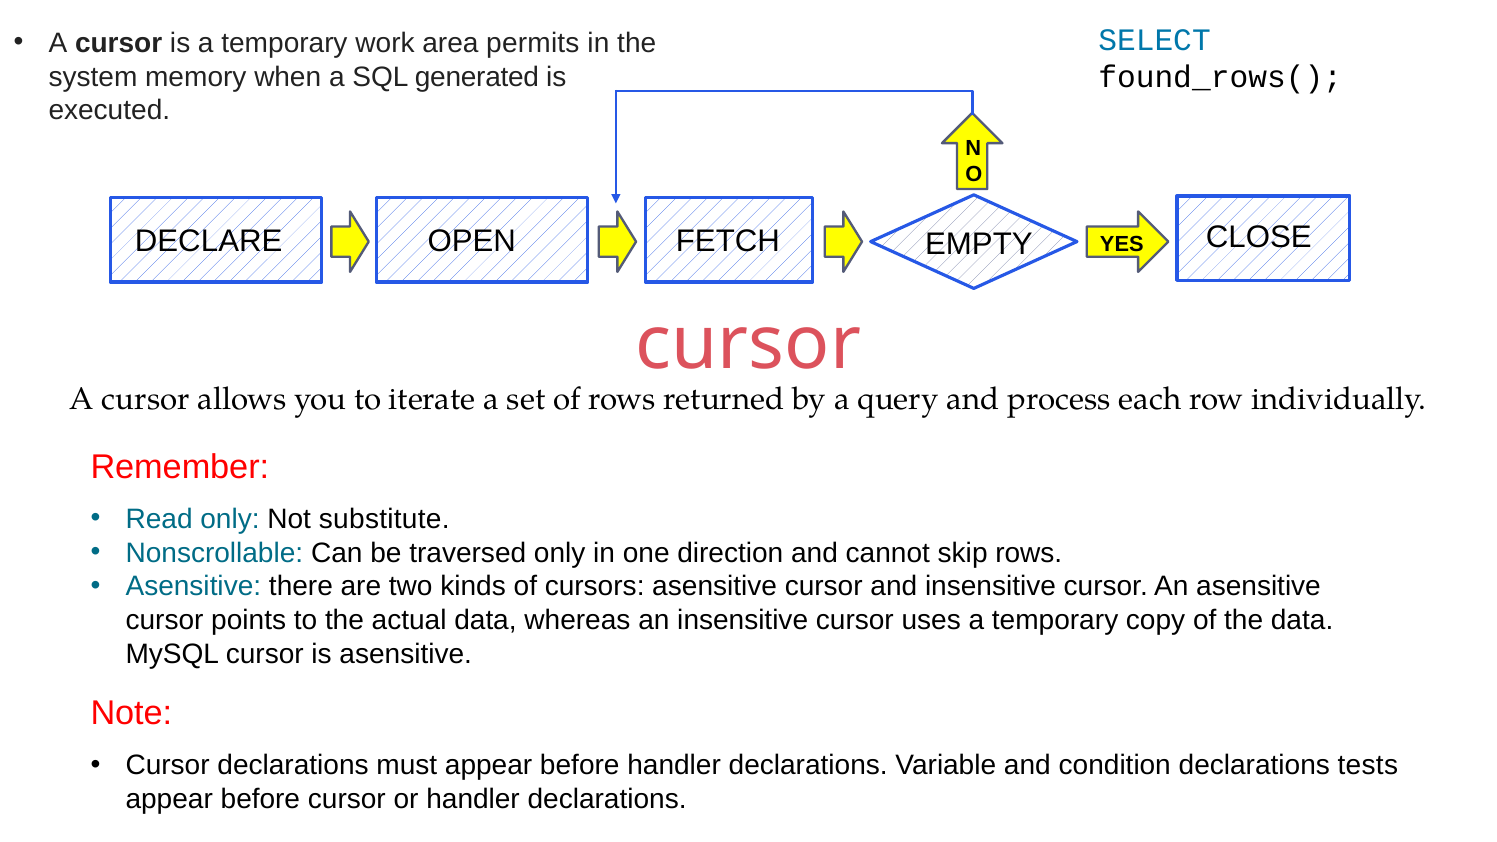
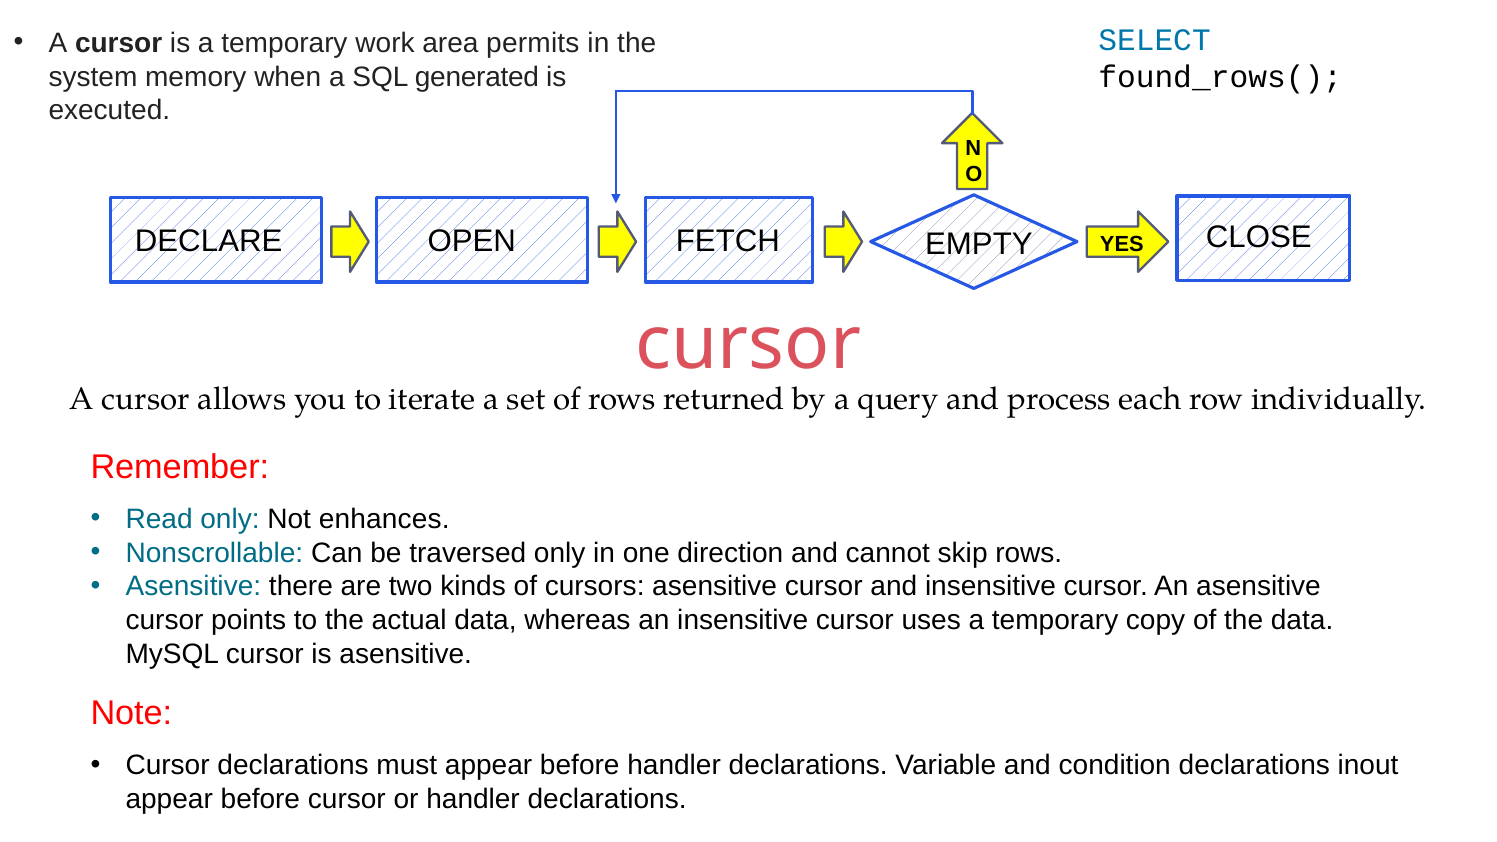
substitute: substitute -> enhances (384, 519)
tests: tests -> inout (1368, 766)
